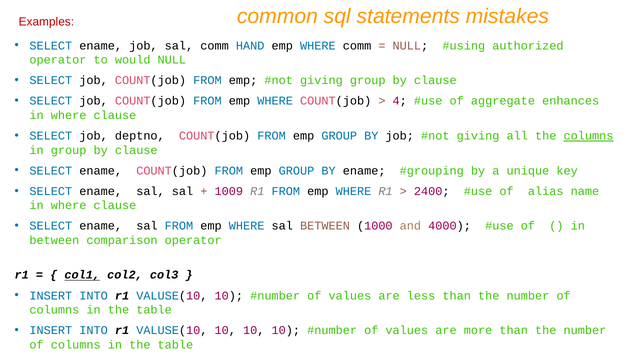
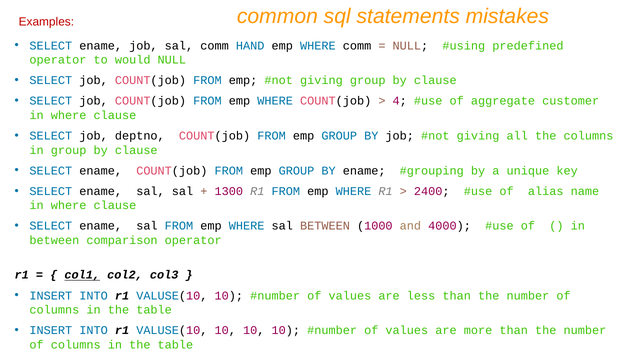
authorized: authorized -> predefined (528, 46)
enhances: enhances -> customer (571, 101)
columns underline: present -> none (588, 136)
1009: 1009 -> 1300 (229, 191)
